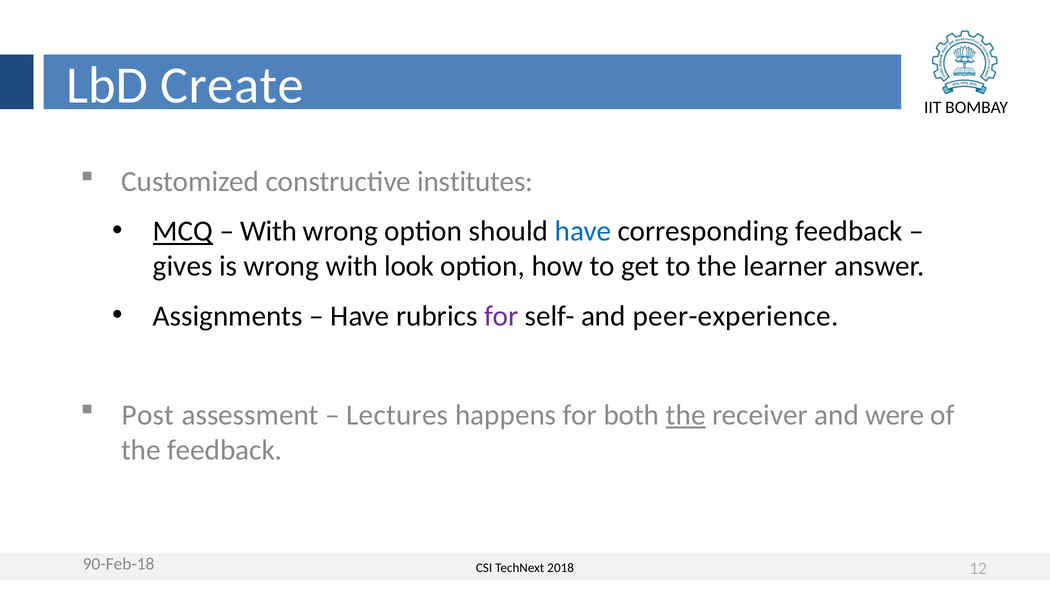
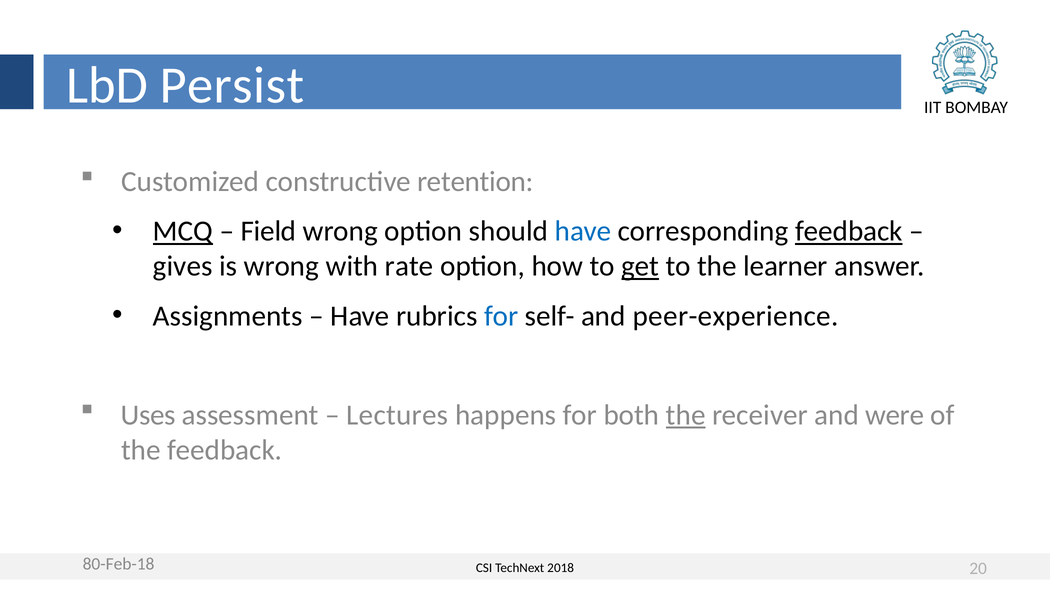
Create: Create -> Persist (232, 86)
institutes: institutes -> retention (475, 182)
With: With -> Field (268, 232)
feedback underline: none -> present (849, 232)
look: look -> rate (409, 267)
get underline: none -> present (640, 267)
for colour: purple -> blue (501, 316)
Post: Post -> Uses (148, 415)
90-Feb-18: 90-Feb-18 -> 80-Feb-18 (119, 564)
12: 12 -> 20 (978, 569)
